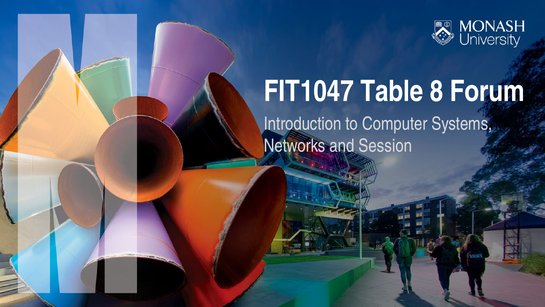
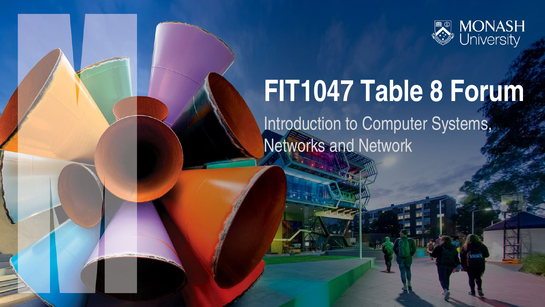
Session: Session -> Network (385, 146)
